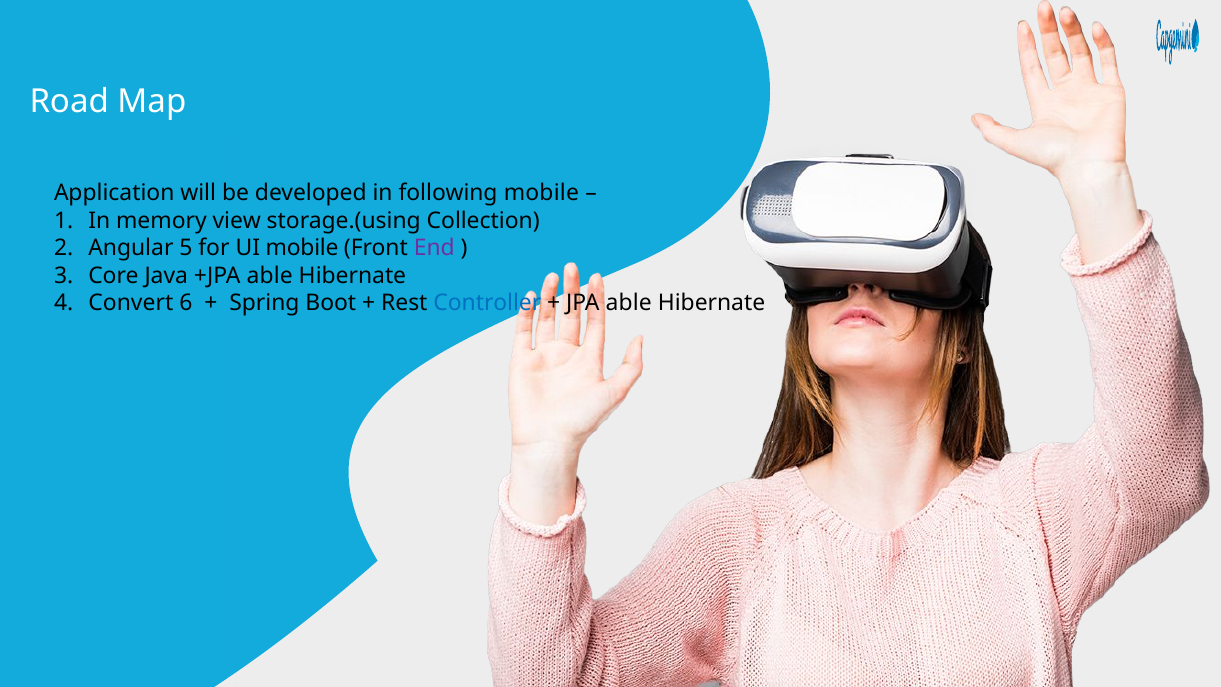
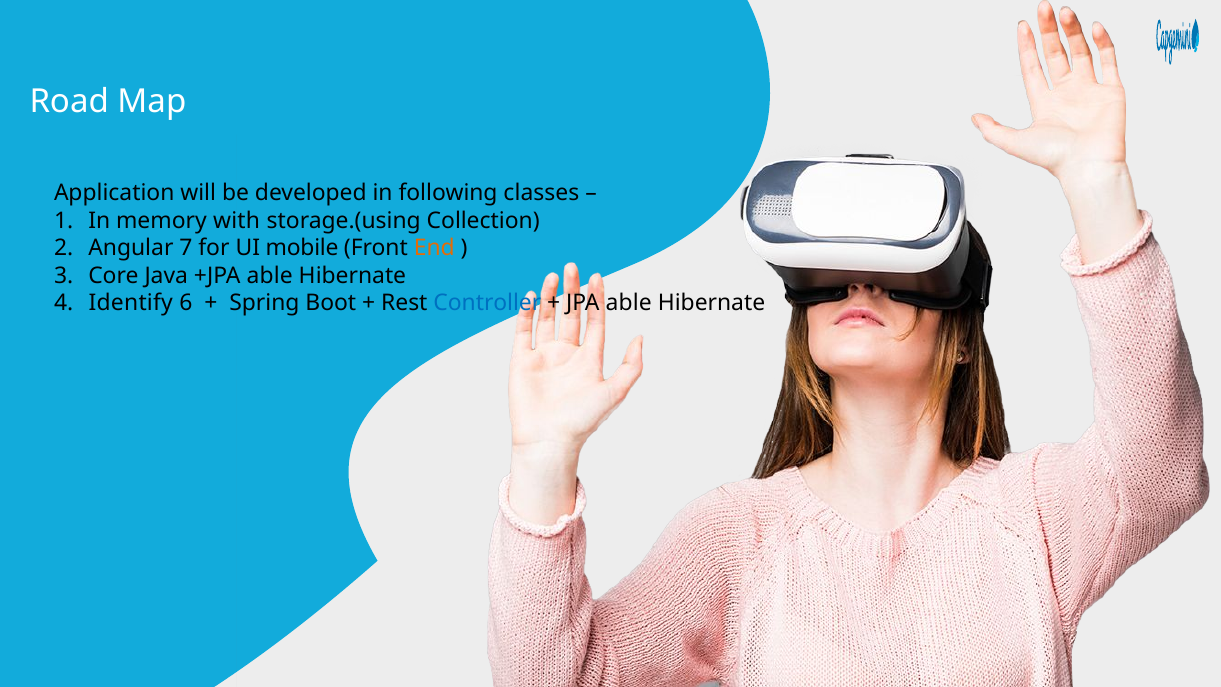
following mobile: mobile -> classes (541, 193)
view: view -> with (237, 221)
5: 5 -> 7 (186, 248)
End colour: purple -> orange (434, 248)
Convert: Convert -> Identify (131, 303)
